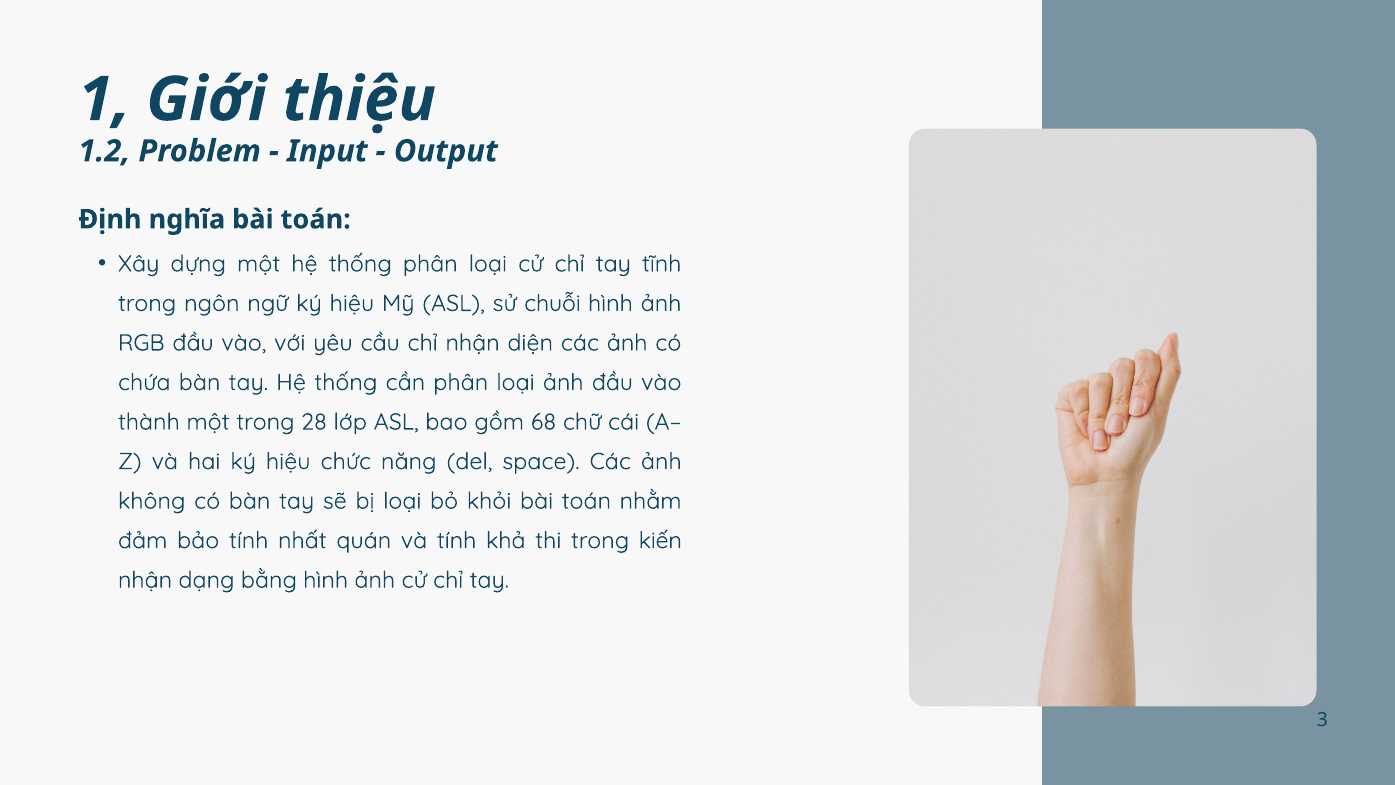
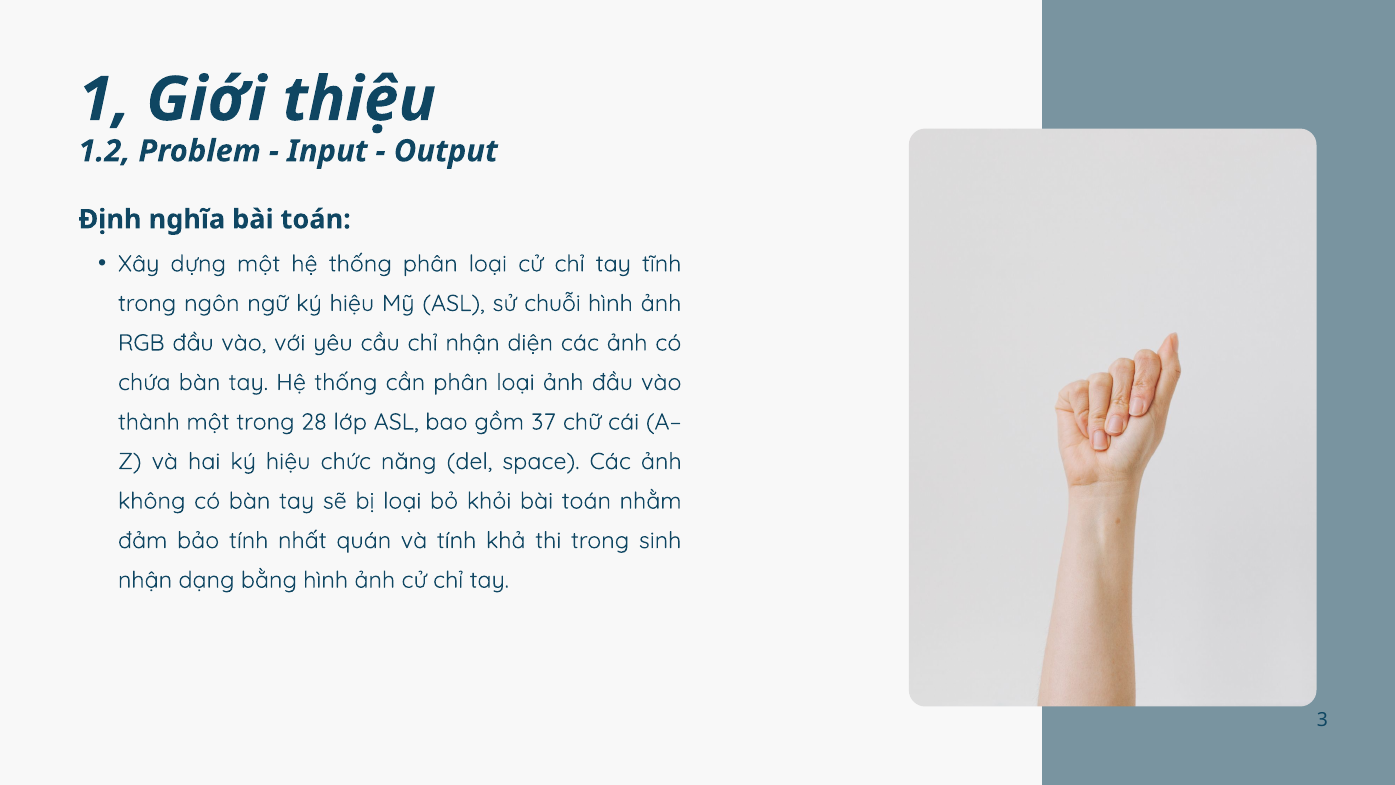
68: 68 -> 37 (543, 422)
kiến: kiến -> sinh (660, 540)
